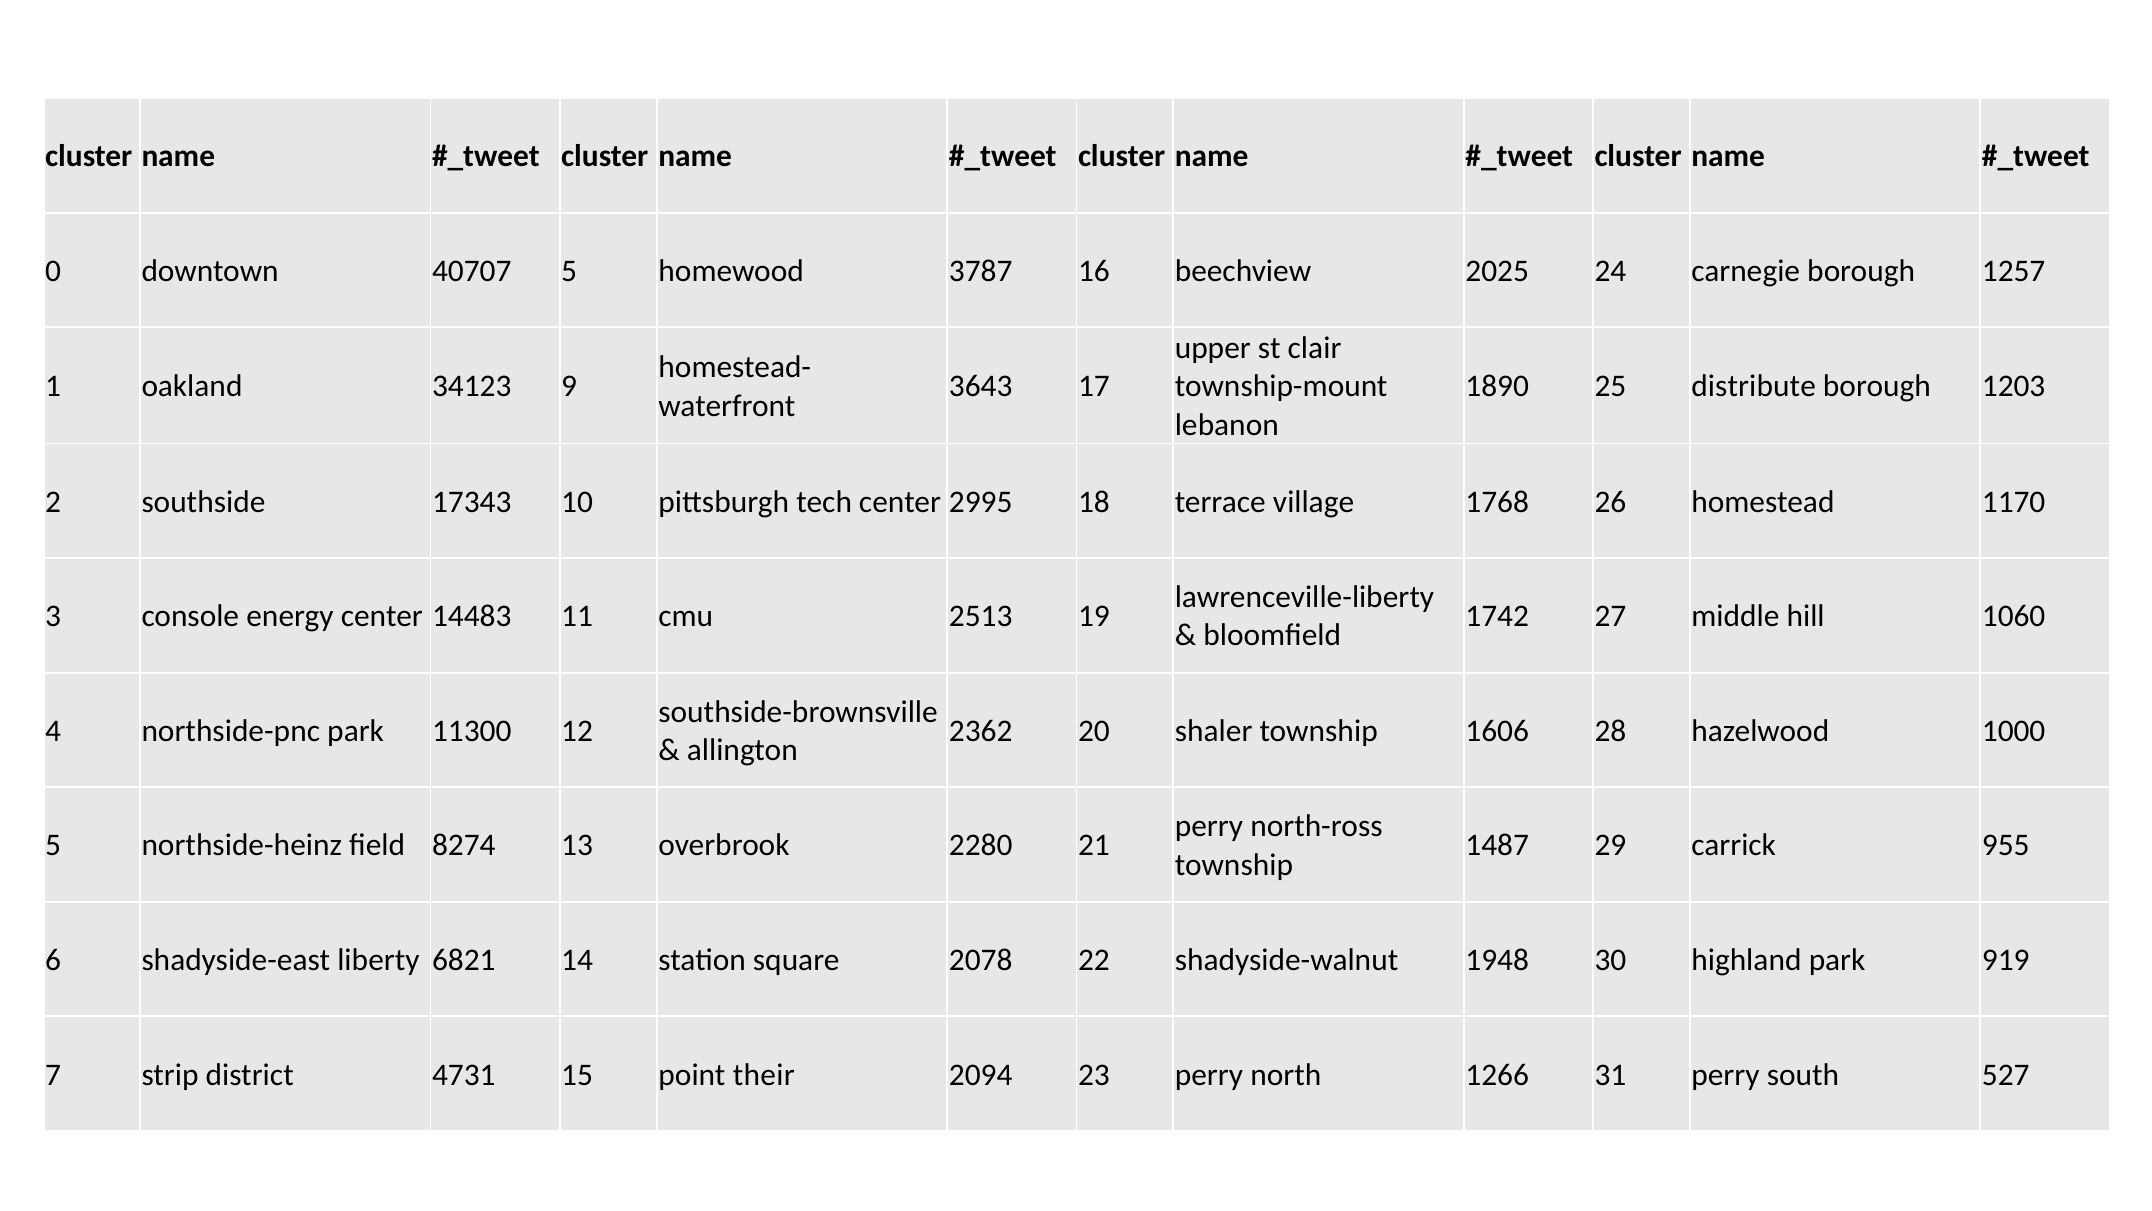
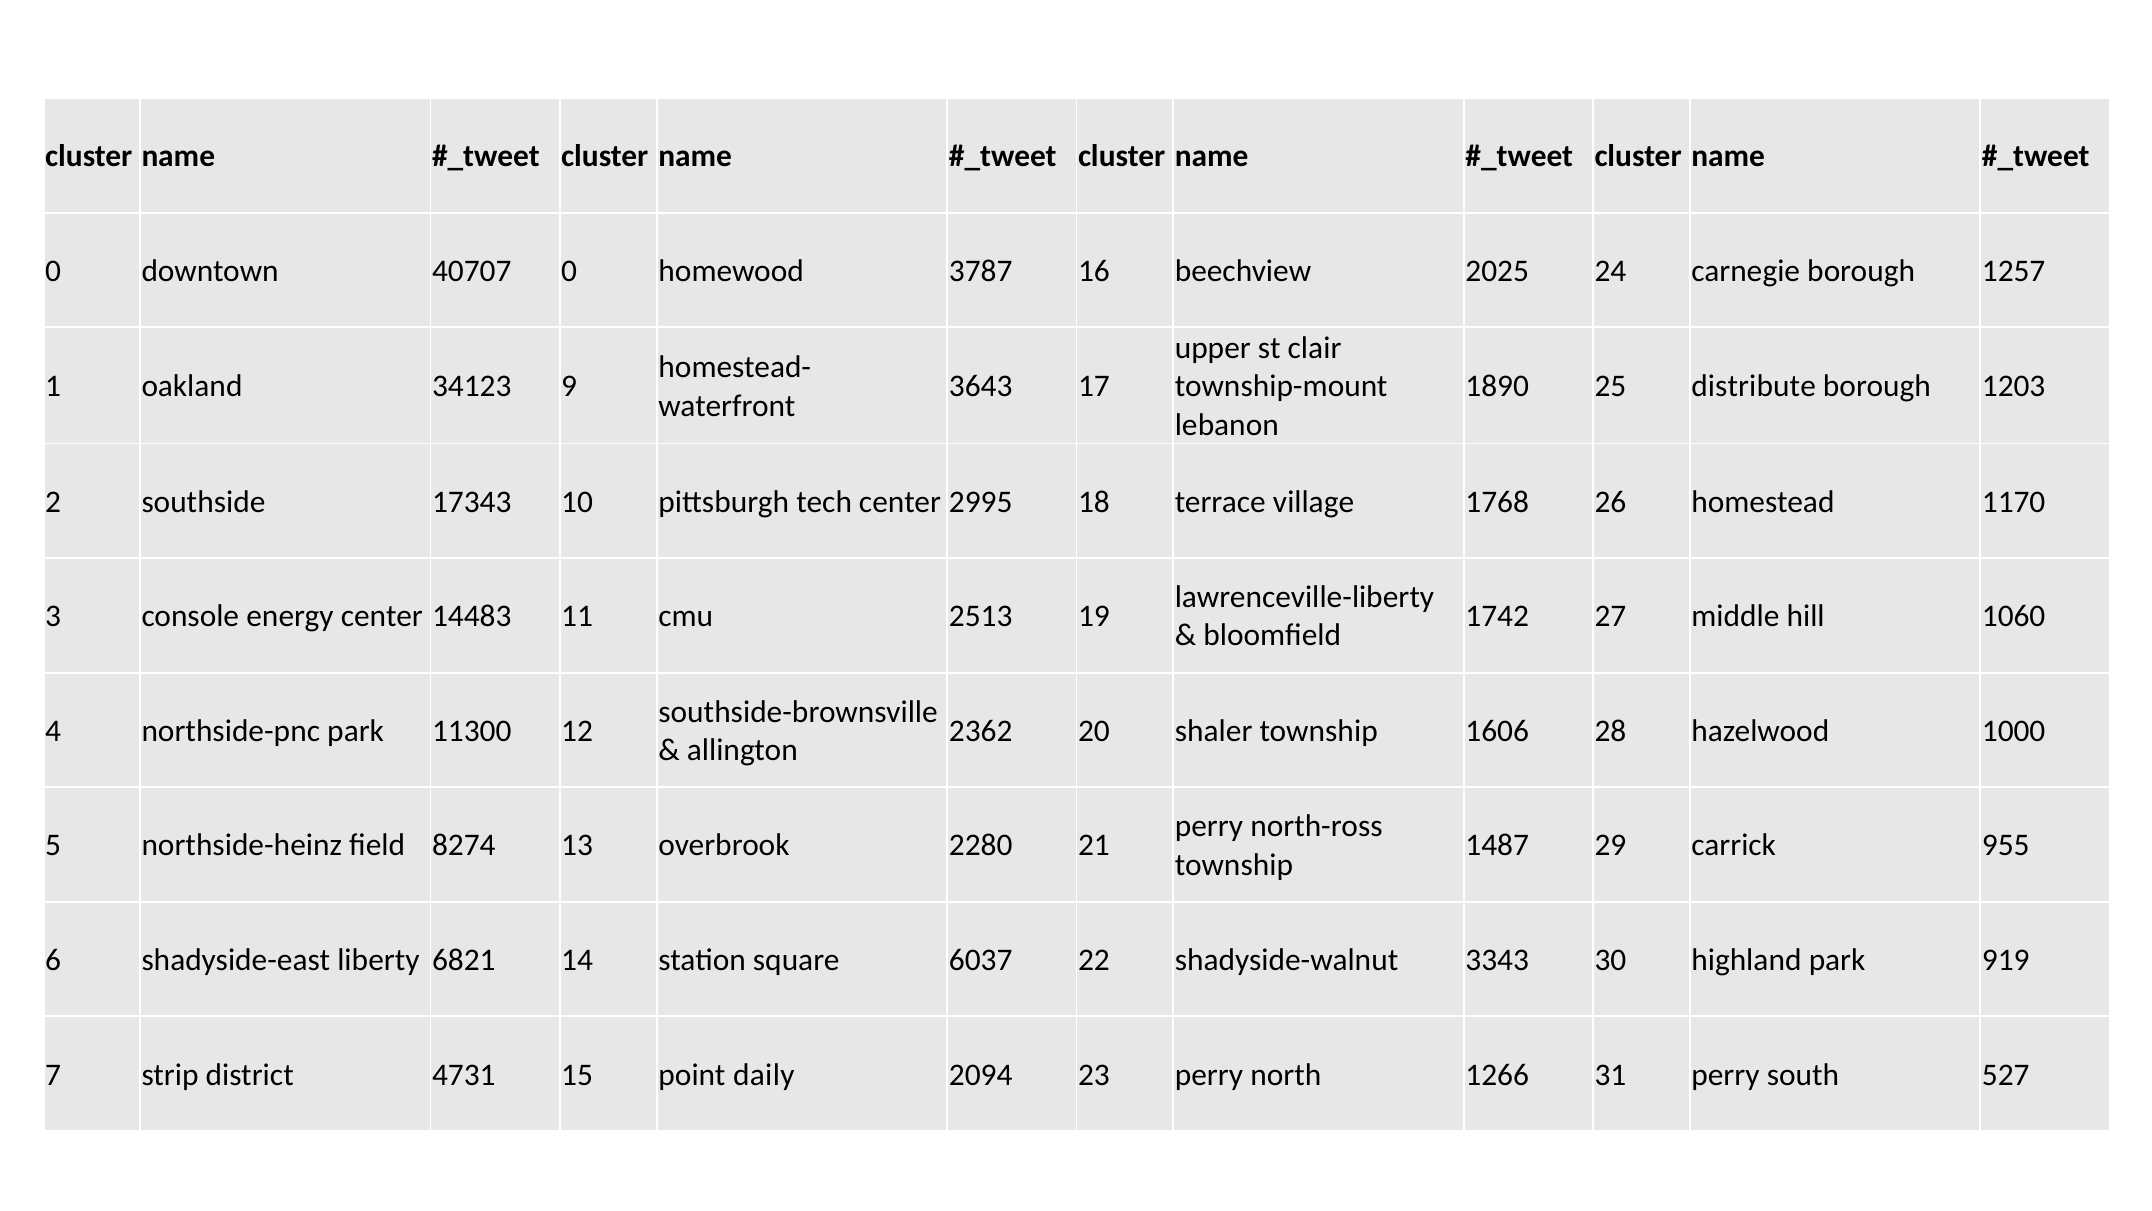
40707 5: 5 -> 0 (569, 271)
2078: 2078 -> 6037 (981, 960)
1948: 1948 -> 3343 (1497, 960)
their: their -> daily (764, 1074)
